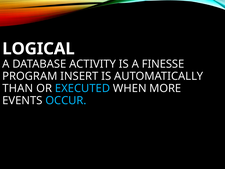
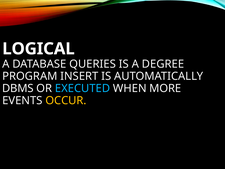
ACTIVITY: ACTIVITY -> QUERIES (93, 64)
FINESSE: FINESSE -> DEGREE (163, 64)
THAN: THAN -> DBMS (18, 88)
OCCUR colour: light blue -> yellow (66, 100)
